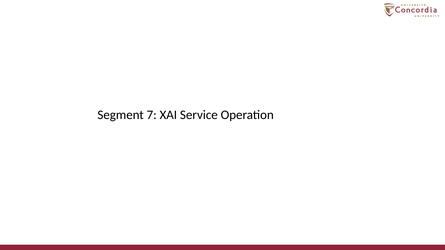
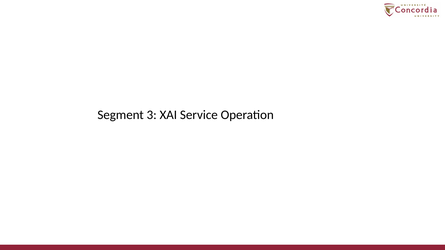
7: 7 -> 3 (152, 115)
